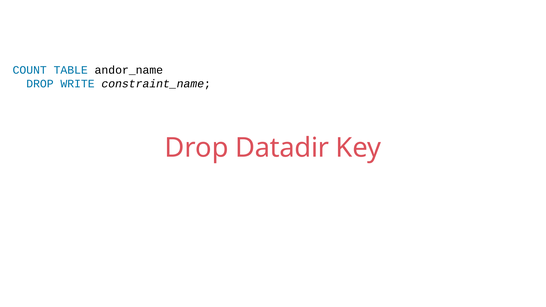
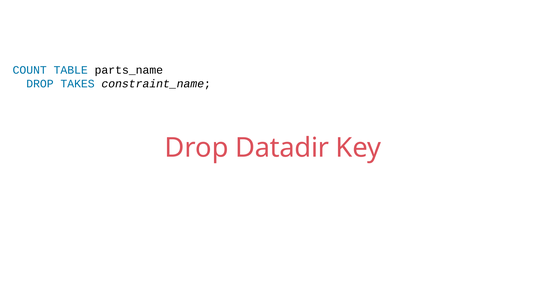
andor_name: andor_name -> parts_name (129, 70)
WRITE: WRITE -> TAKES (78, 84)
